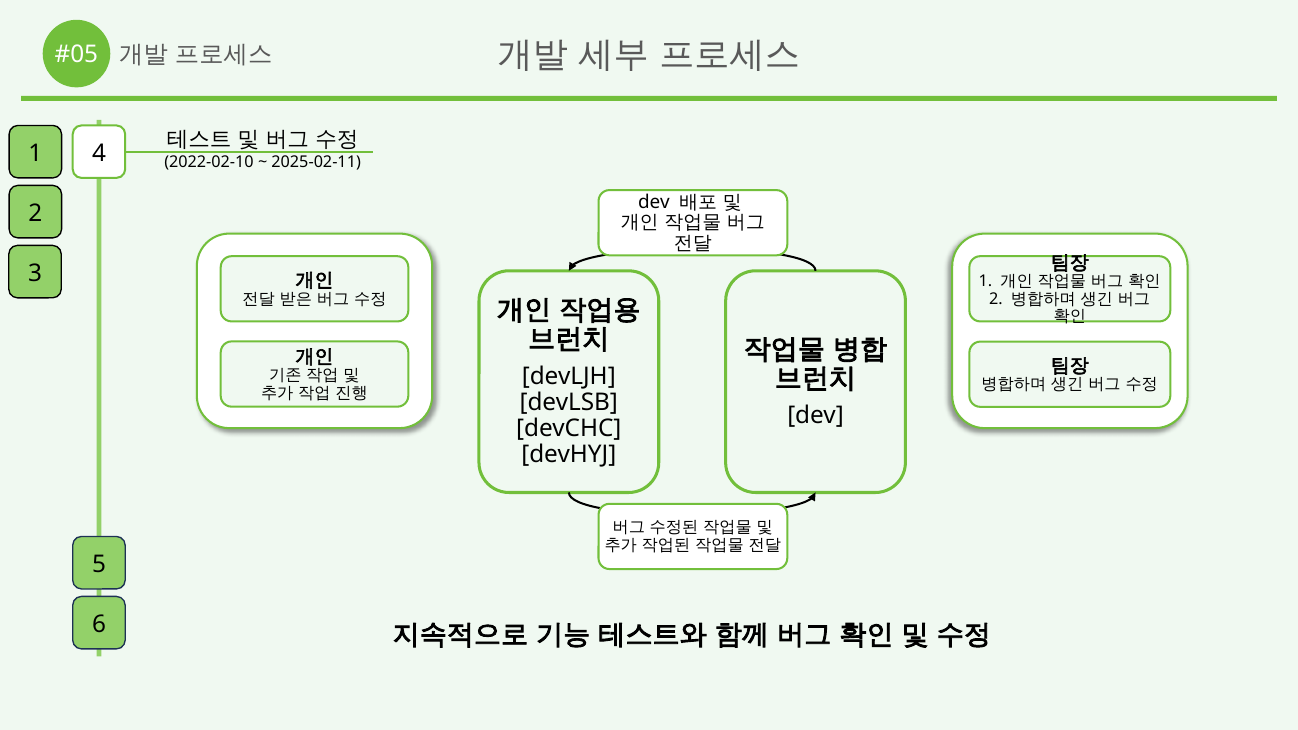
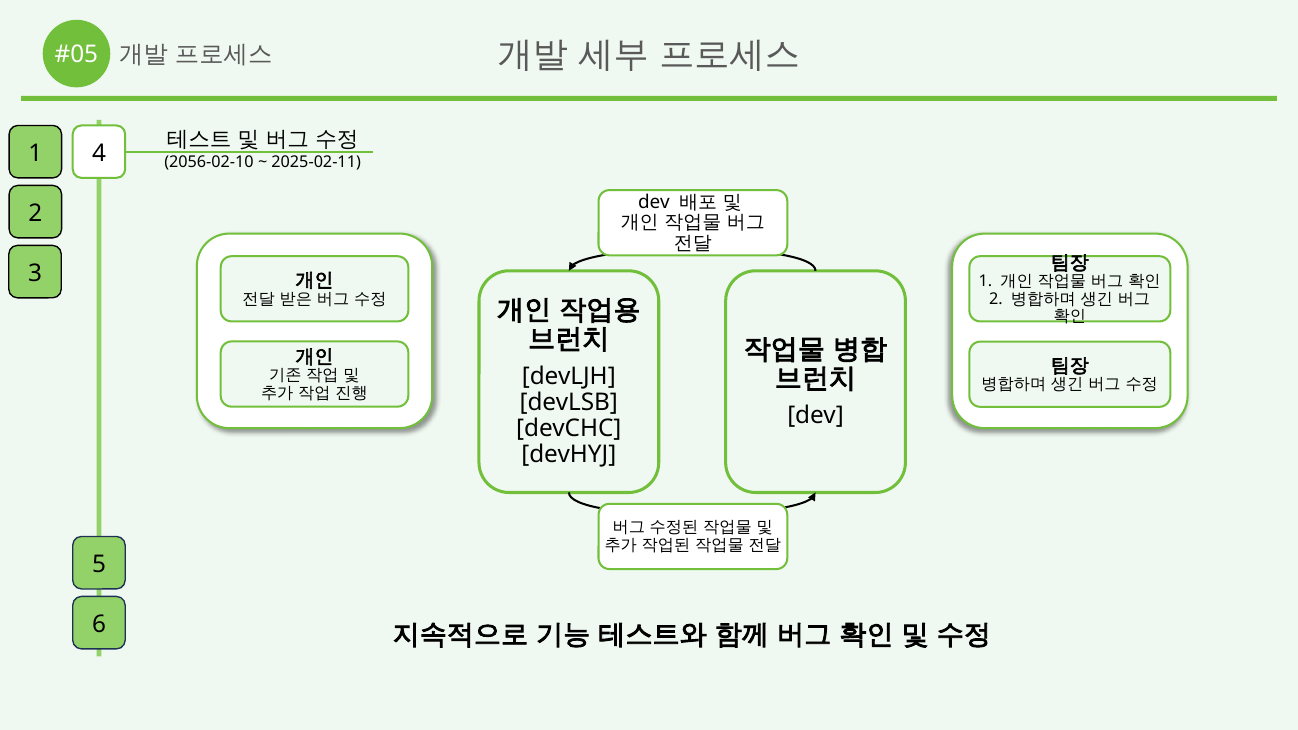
2022-02-10: 2022-02-10 -> 2056-02-10 (209, 162)
